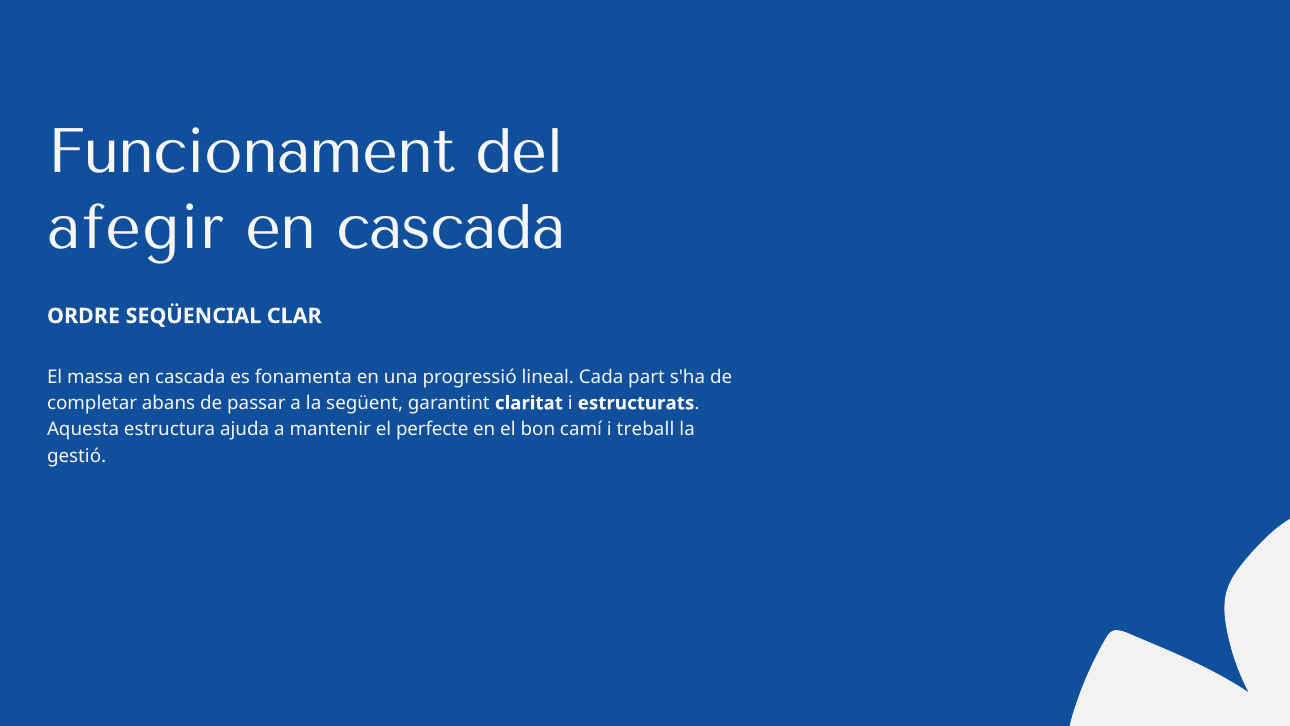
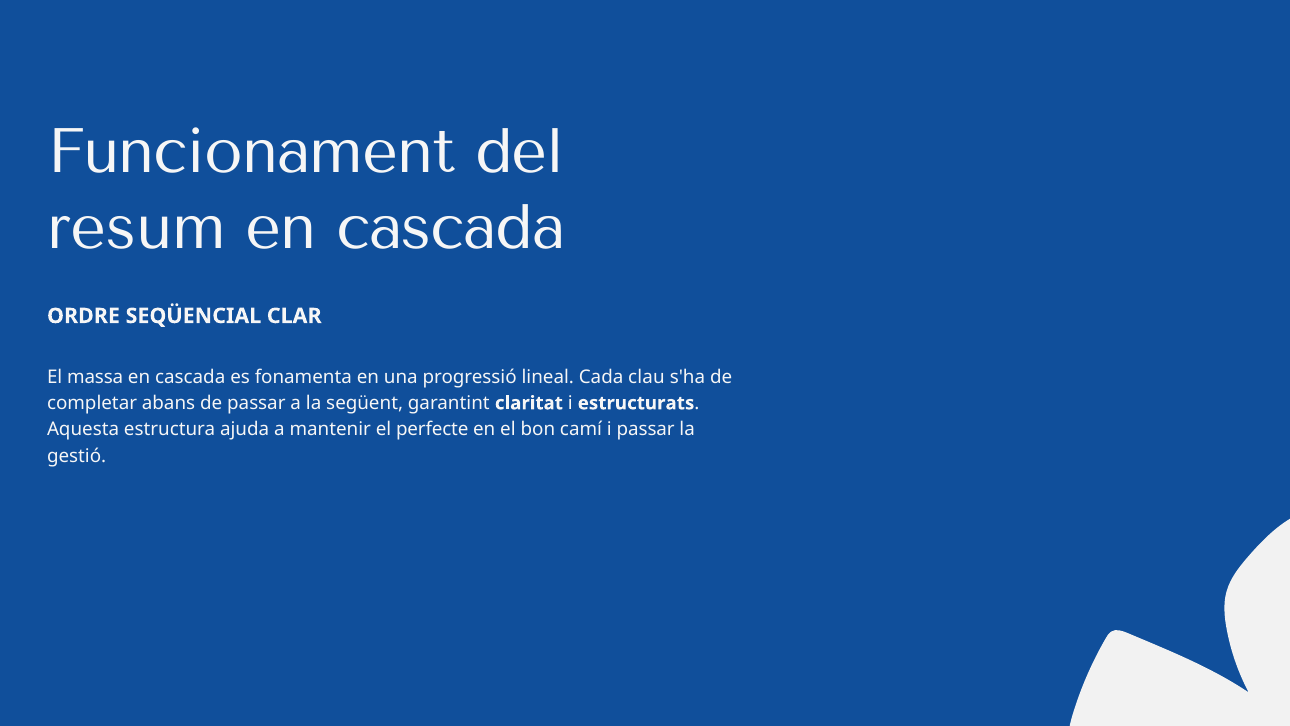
afegir: afegir -> resum (137, 227)
part: part -> clau (646, 377)
i treball: treball -> passar (646, 429)
